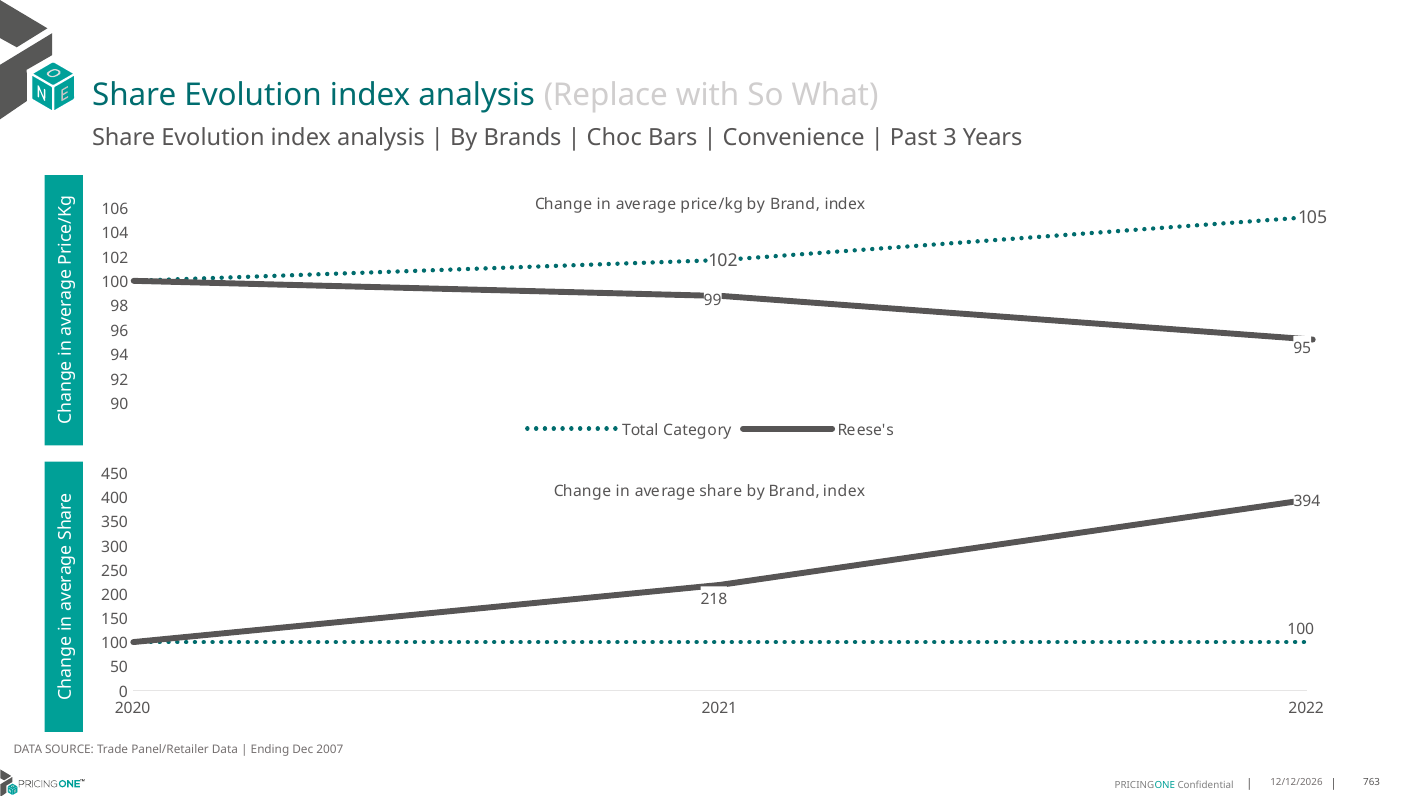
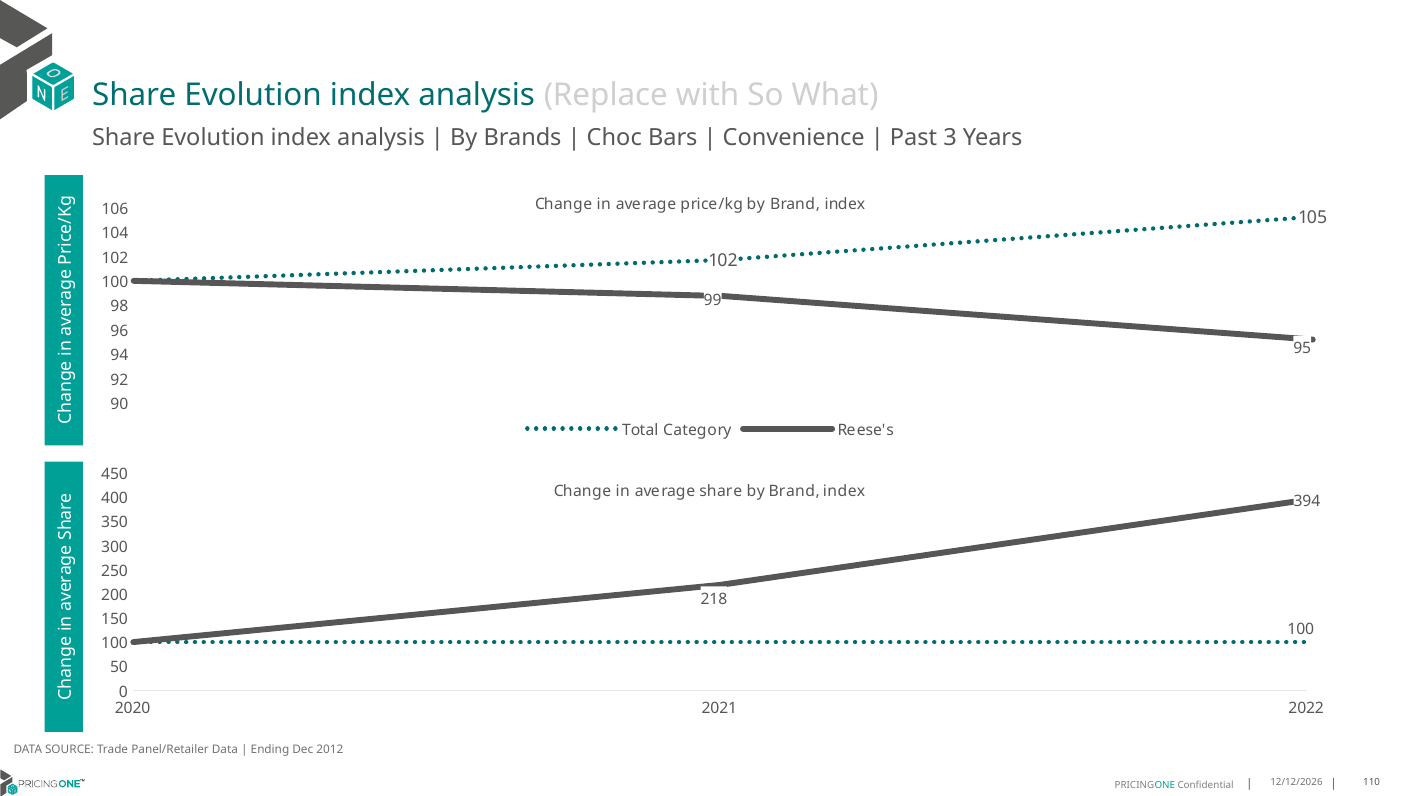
2007: 2007 -> 2012 (330, 750)
763: 763 -> 110 (1372, 783)
